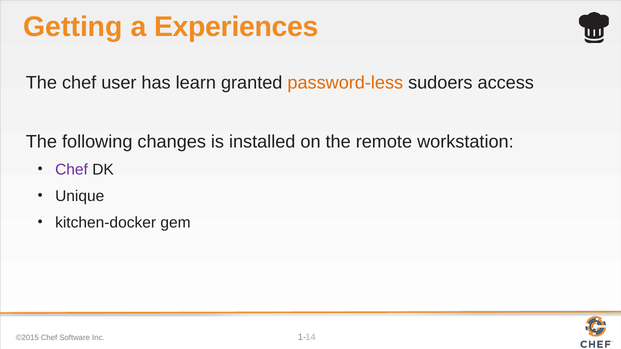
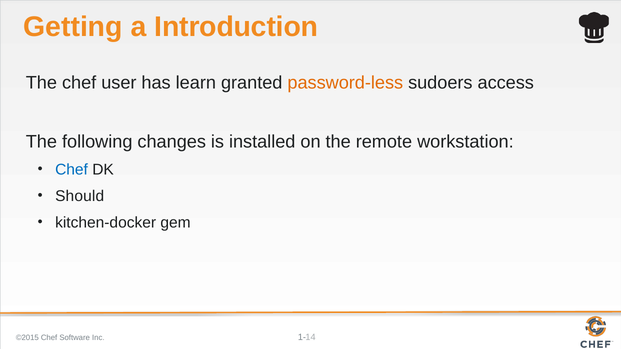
Experiences: Experiences -> Introduction (236, 27)
Chef colour: purple -> blue (72, 170)
Unique: Unique -> Should (80, 196)
